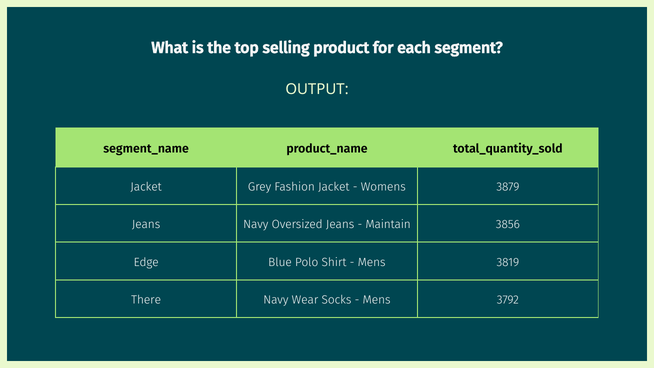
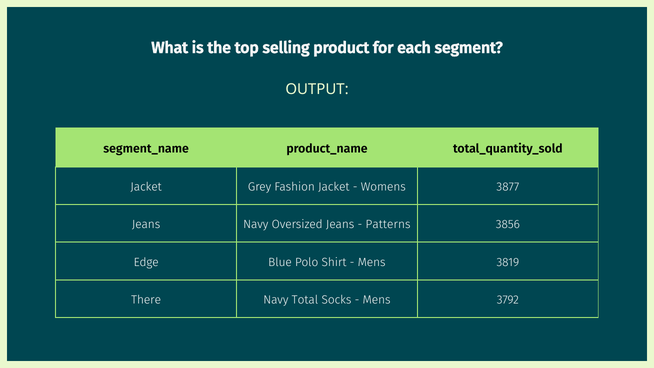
3879: 3879 -> 3877 (508, 187)
Maintain: Maintain -> Patterns (388, 224)
Wear: Wear -> Total (305, 300)
